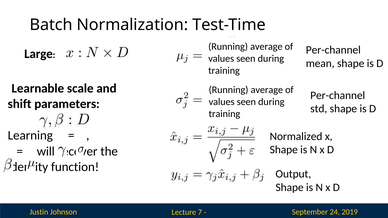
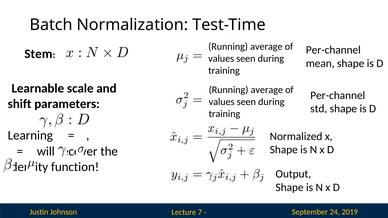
Large: Large -> Stem (38, 54)
